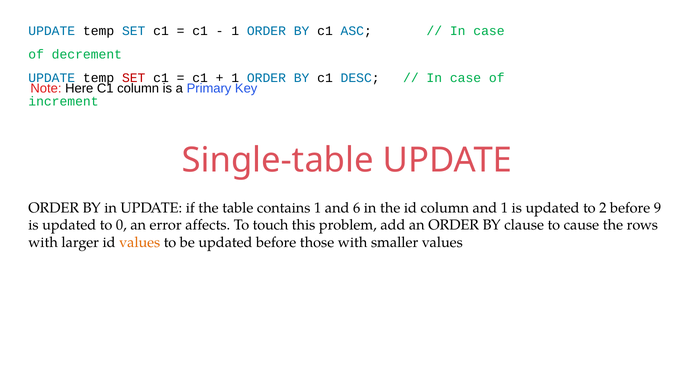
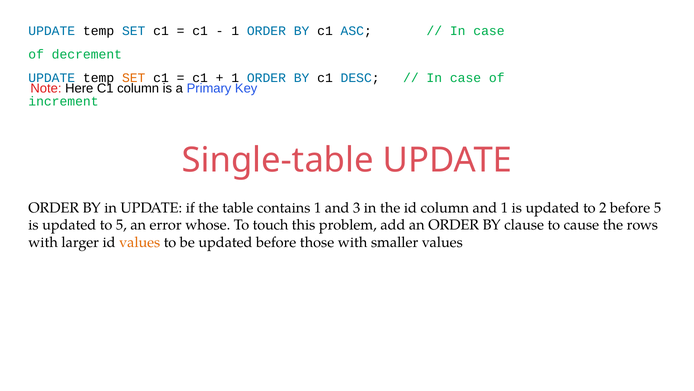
SET colour: red -> orange (134, 78)
6: 6 -> 3 (357, 207)
before 9: 9 -> 5 (657, 207)
to 0: 0 -> 5 (121, 225)
affects: affects -> whose (208, 225)
